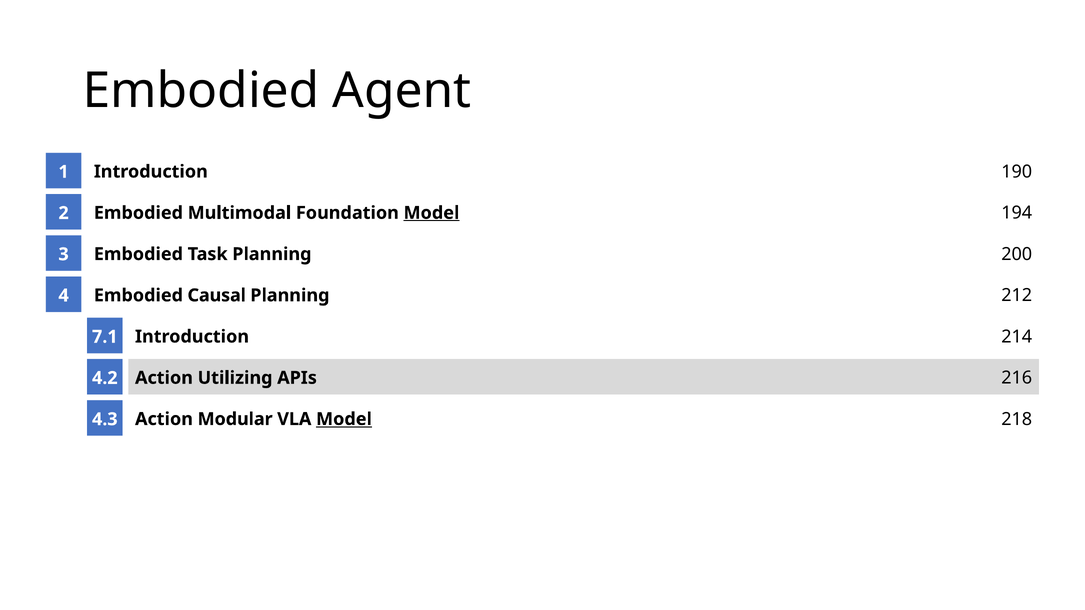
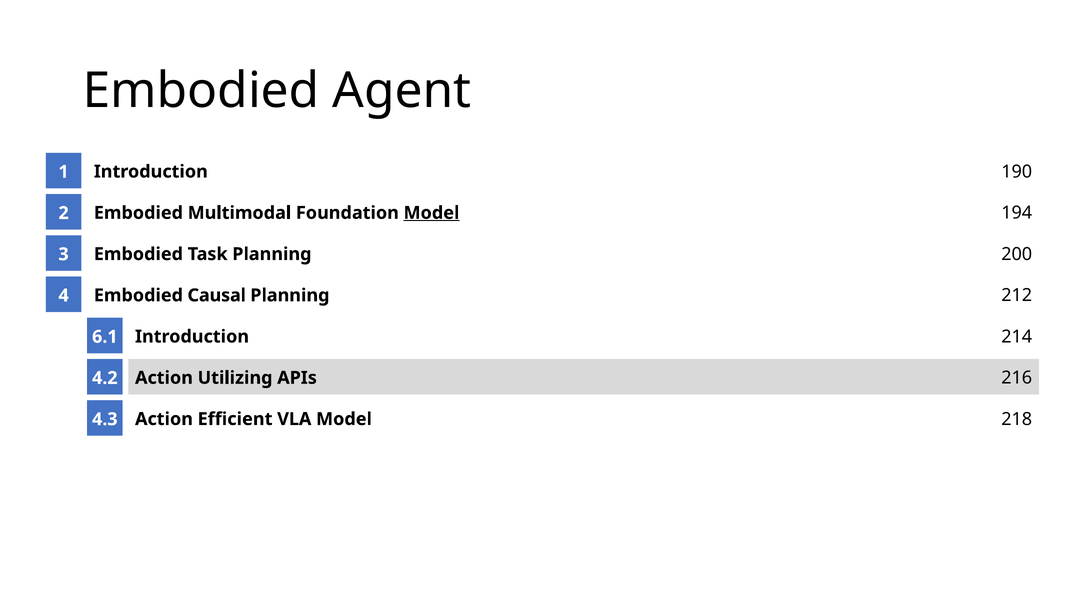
7.1: 7.1 -> 6.1 (105, 337)
Modular: Modular -> Efficient (235, 419)
Model underline: present -> none (344, 419)
